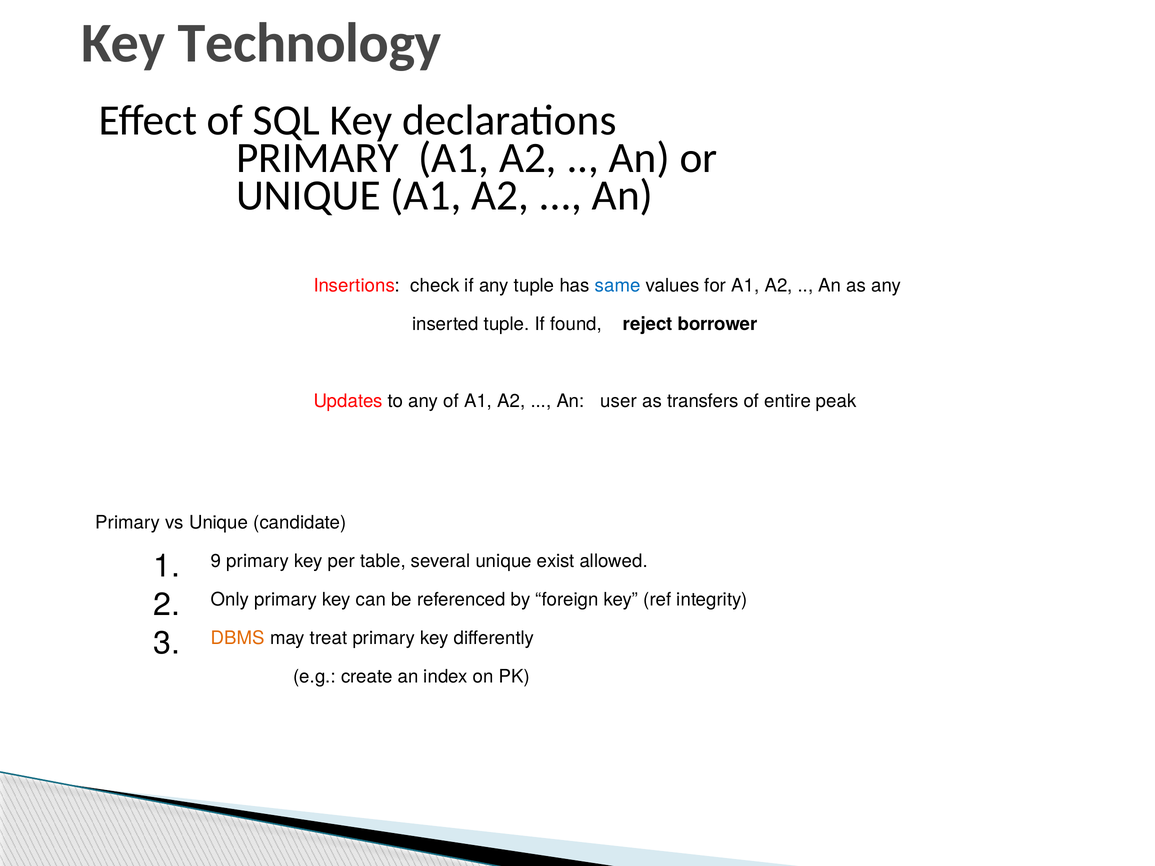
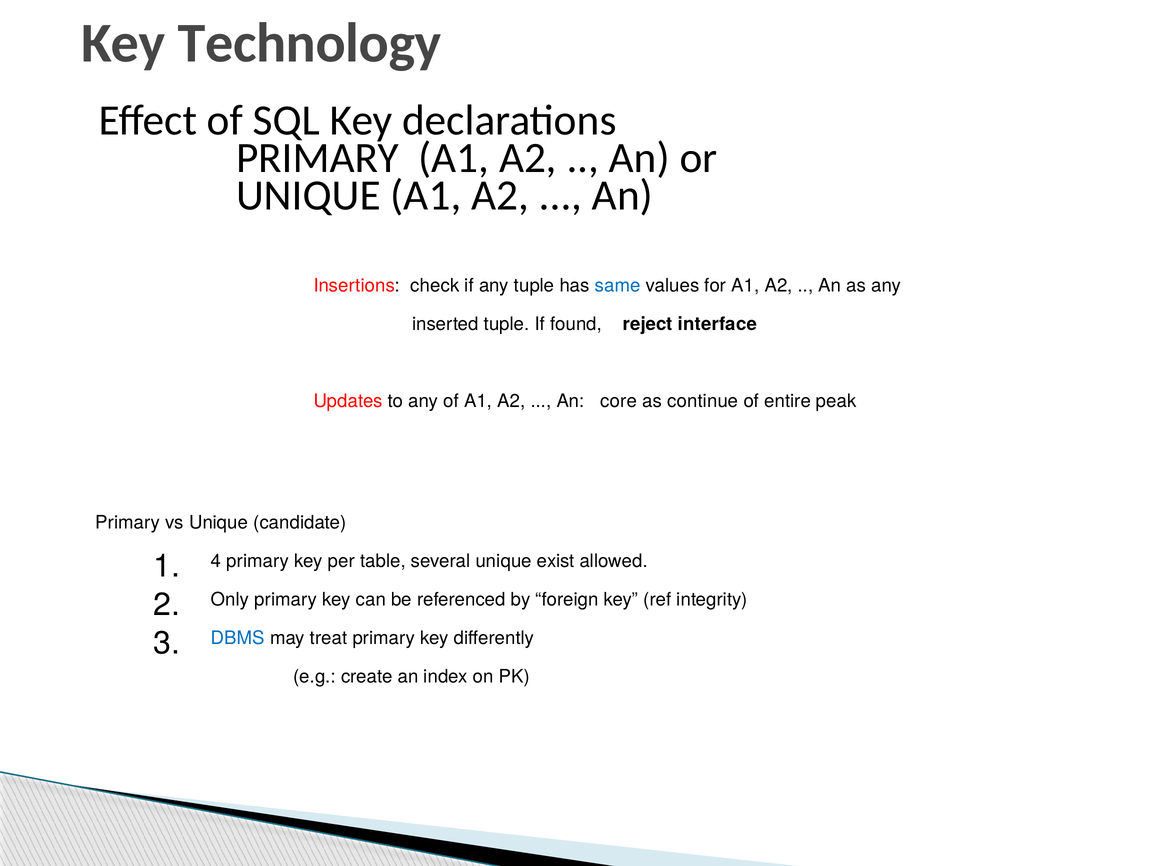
borrower: borrower -> interface (717, 324)
user: user -> core (618, 401)
transfers: transfers -> continue (703, 401)
9: 9 -> 4 (216, 561)
DBMS colour: orange -> blue (238, 638)
